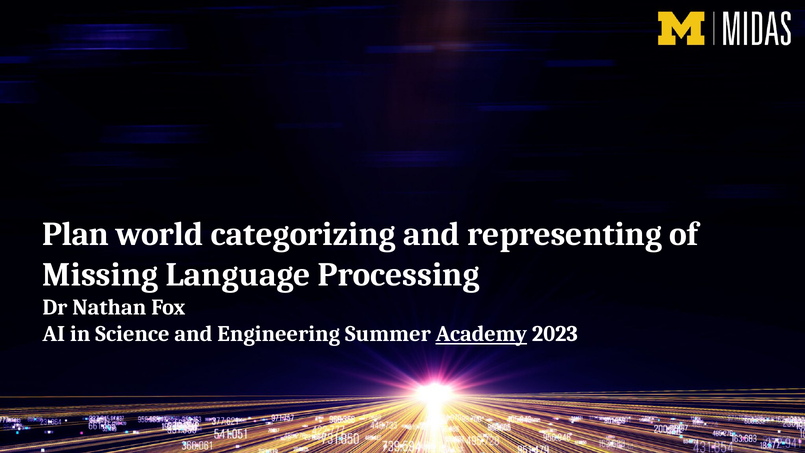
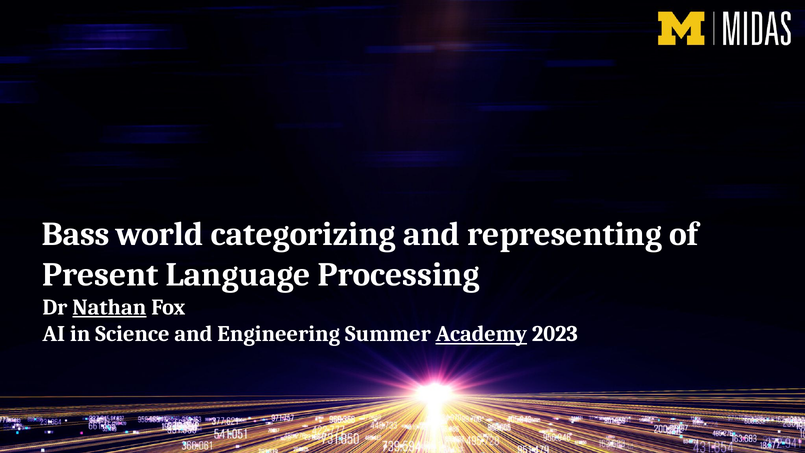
Plan: Plan -> Bass (76, 234)
Missing: Missing -> Present (100, 274)
Nathan underline: none -> present (109, 307)
